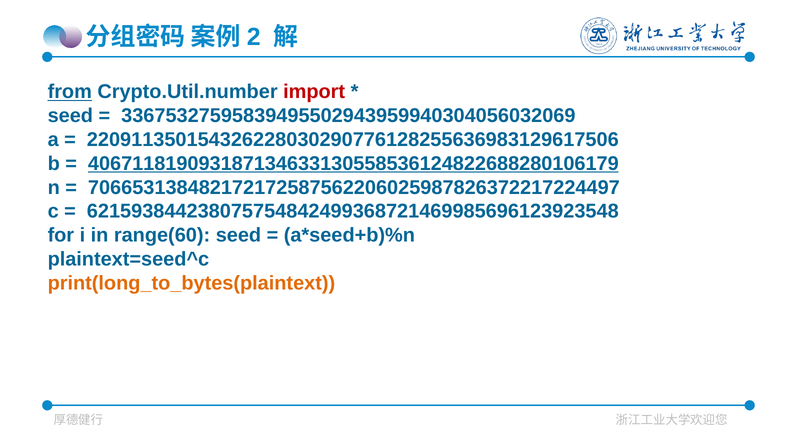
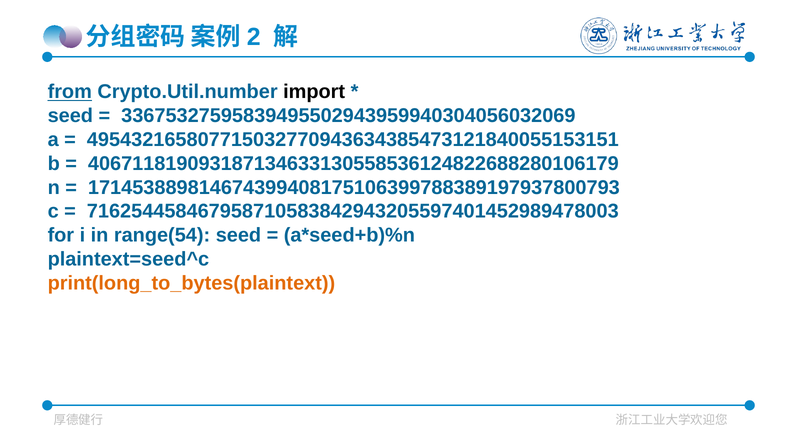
import colour: red -> black (314, 92)
220911350154326228030290776128255636983129617506: 220911350154326228030290776128255636983129617506 -> 495432165807715032770943634385473121840055153151 (353, 140)
406711819093187134633130558536124822688280106179 underline: present -> none (353, 164)
706653138482172172587562206025987826372217224497: 706653138482172172587562206025987826372217224497 -> 171453889814674399408175106399788389197937800793 (354, 188)
621593844238075754842499368721469985696123923548: 621593844238075754842499368721469985696123923548 -> 716254458467958710583842943205597401452989478003 (353, 211)
range(60: range(60 -> range(54 (162, 235)
